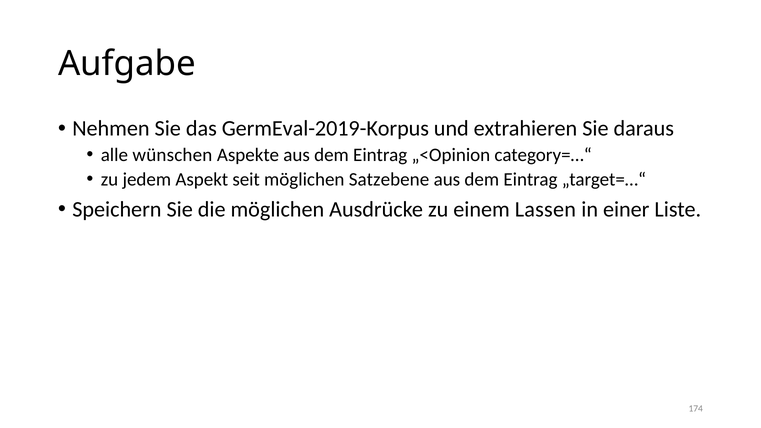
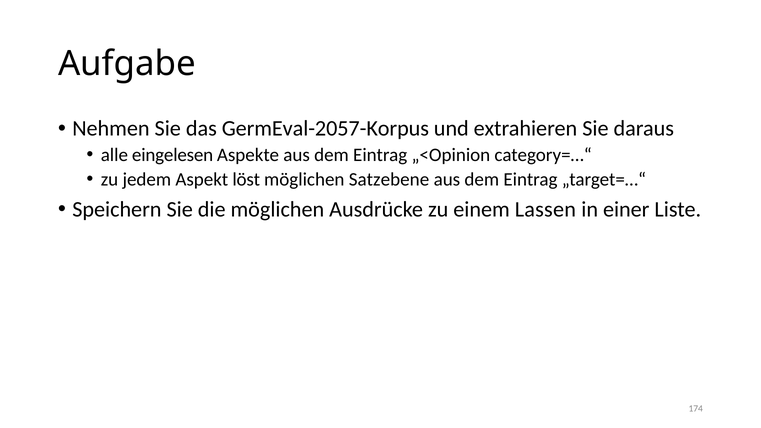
GermEval-2019-Korpus: GermEval-2019-Korpus -> GermEval-2057-Korpus (325, 129)
wünschen: wünschen -> eingelesen (173, 155)
seit: seit -> löst (246, 179)
